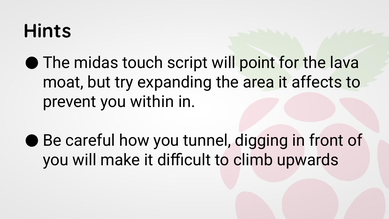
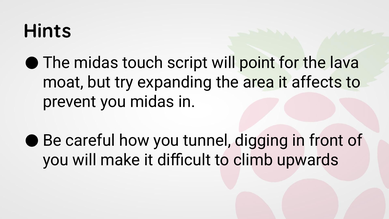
you within: within -> midas (152, 102)
